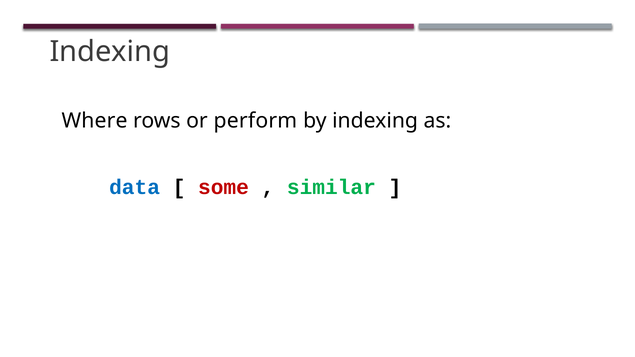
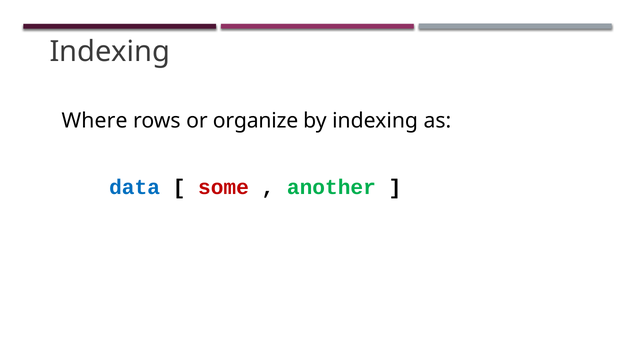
perform: perform -> organize (256, 121)
similar: similar -> another (331, 187)
